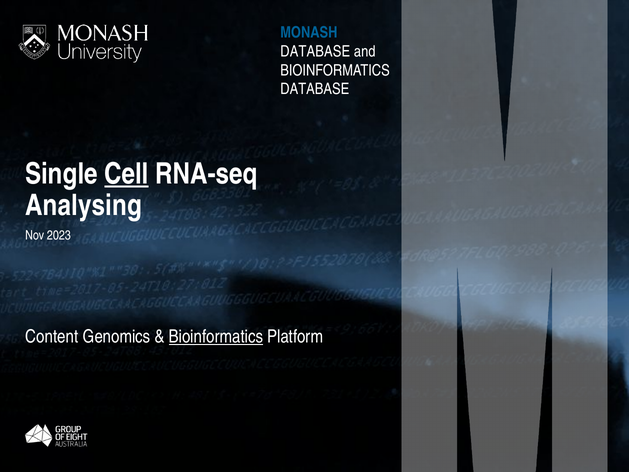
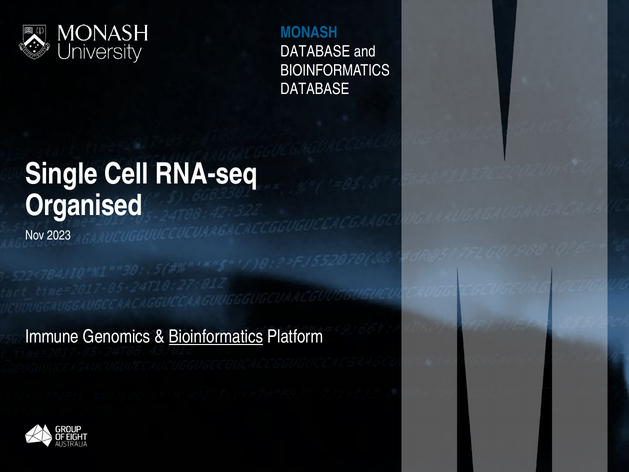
Cell underline: present -> none (127, 174)
Analysing: Analysing -> Organised (84, 206)
Content: Content -> Immune (52, 337)
